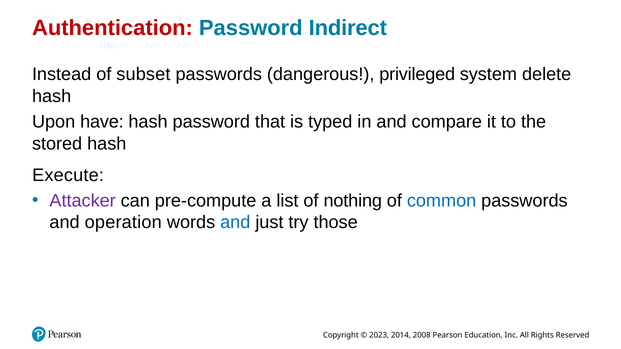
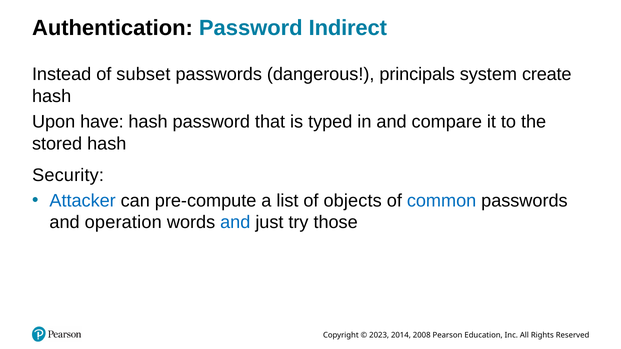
Authentication colour: red -> black (112, 28)
privileged: privileged -> principals (417, 75)
delete: delete -> create (547, 75)
Execute: Execute -> Security (68, 175)
Attacker colour: purple -> blue (83, 201)
nothing: nothing -> objects (353, 201)
